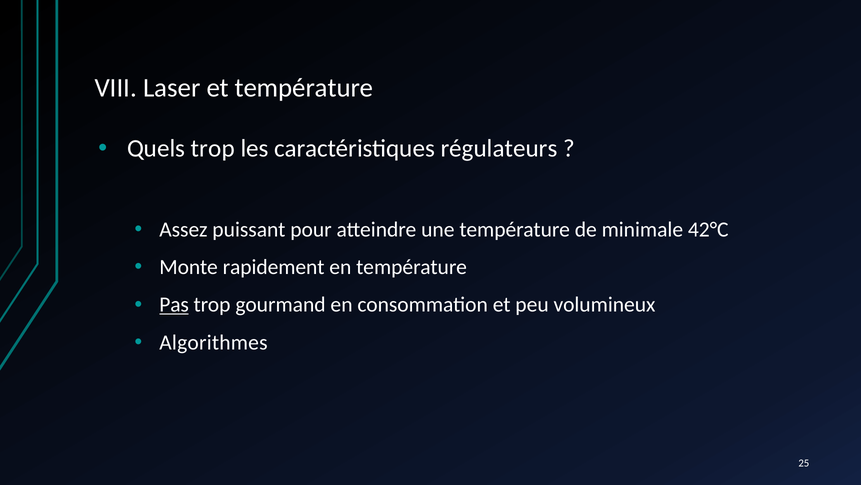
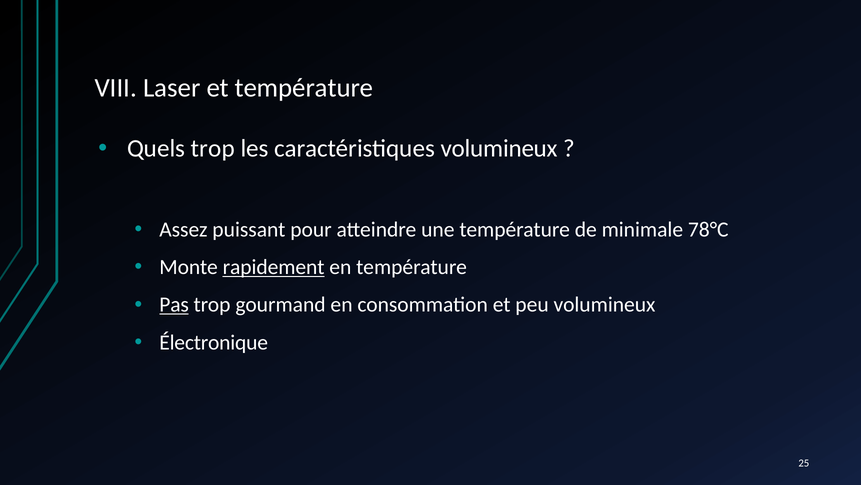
caractéristiques régulateurs: régulateurs -> volumineux (499, 148)
42°C: 42°C -> 78°C (708, 229)
rapidement underline: none -> present (274, 267)
Algorithmes: Algorithmes -> Électronique (214, 342)
